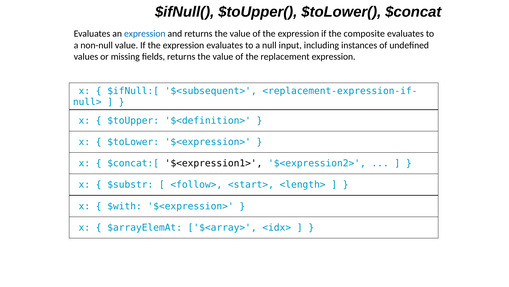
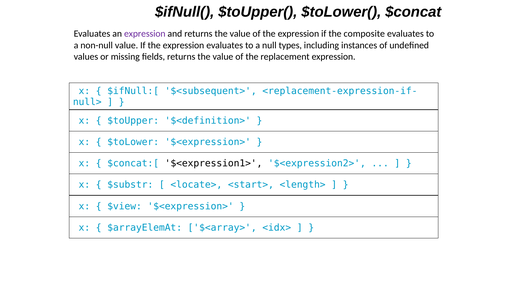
expression colour: blue -> purple (145, 34)
input: input -> types (290, 45)
<follow>: <follow> -> <locate> (196, 184)
$with: $with -> $view (125, 206)
